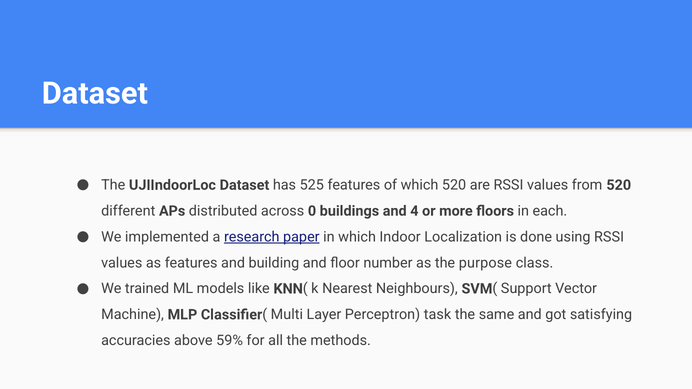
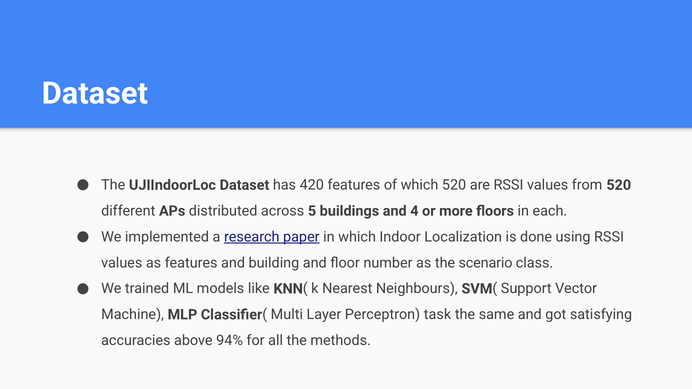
525: 525 -> 420 (312, 185)
0: 0 -> 5 (312, 211)
purpose: purpose -> scenario (486, 263)
59%: 59% -> 94% (230, 341)
